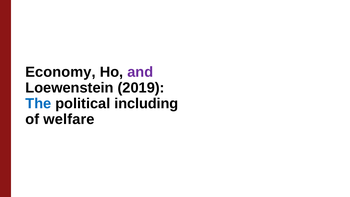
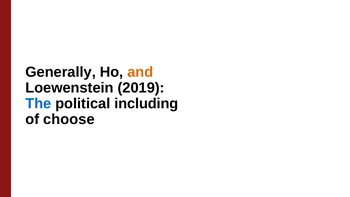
Economy: Economy -> Generally (61, 72)
and colour: purple -> orange (140, 72)
welfare: welfare -> choose (69, 119)
